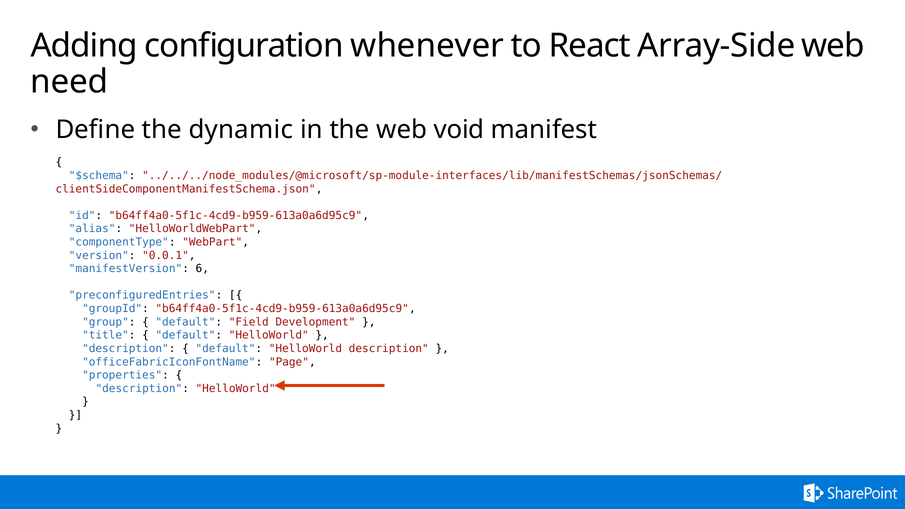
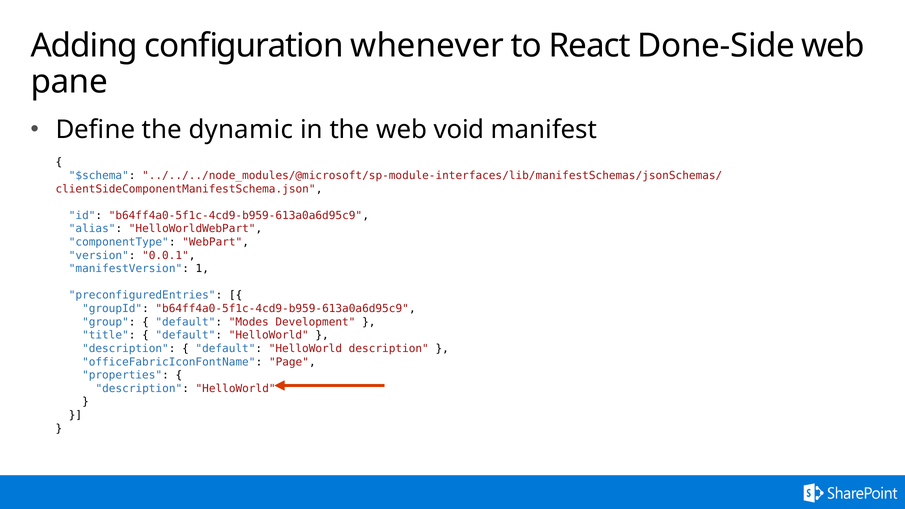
Array-Side: Array-Side -> Done-Side (716, 46)
need: need -> pane (69, 82)
6: 6 -> 1 (202, 269)
Field: Field -> Modes (249, 322)
